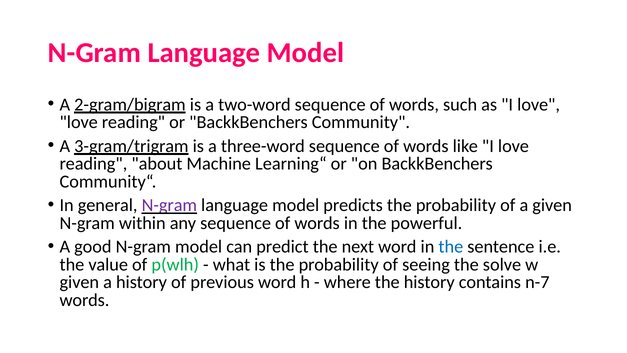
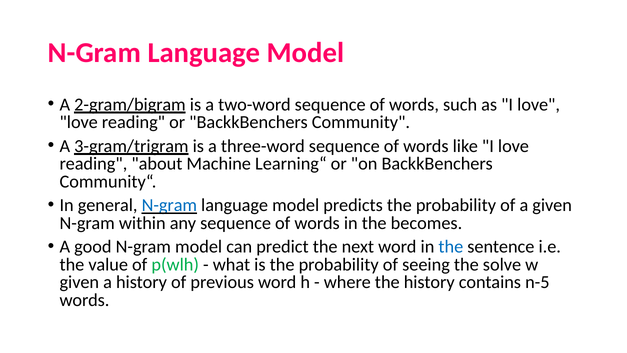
N-gram colour: purple -> blue (169, 205)
powerful: powerful -> becomes (426, 223)
n-7: n-7 -> n-5 (537, 282)
